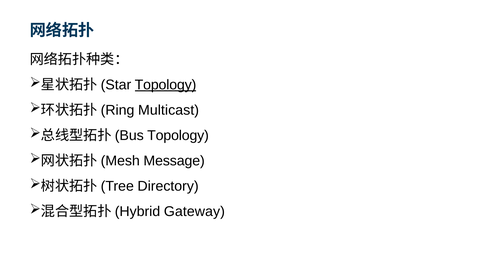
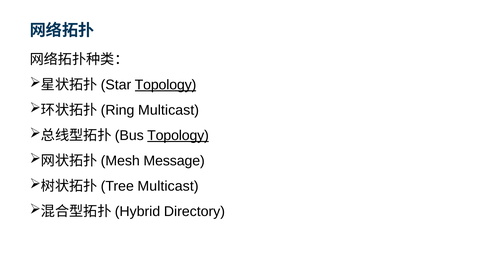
Topology underline: none -> present (178, 136)
Directory: Directory -> Multicast (168, 186)
Gateway: Gateway -> Directory (194, 212)
